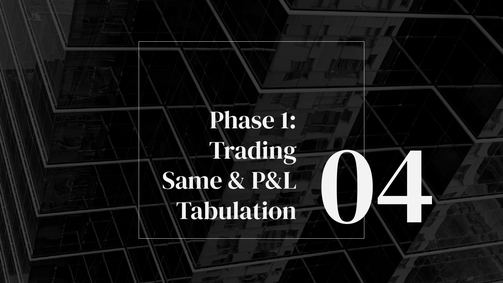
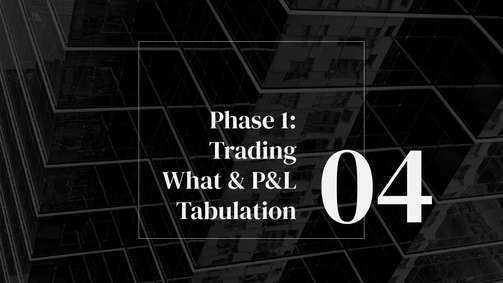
Same: Same -> What (192, 181)
